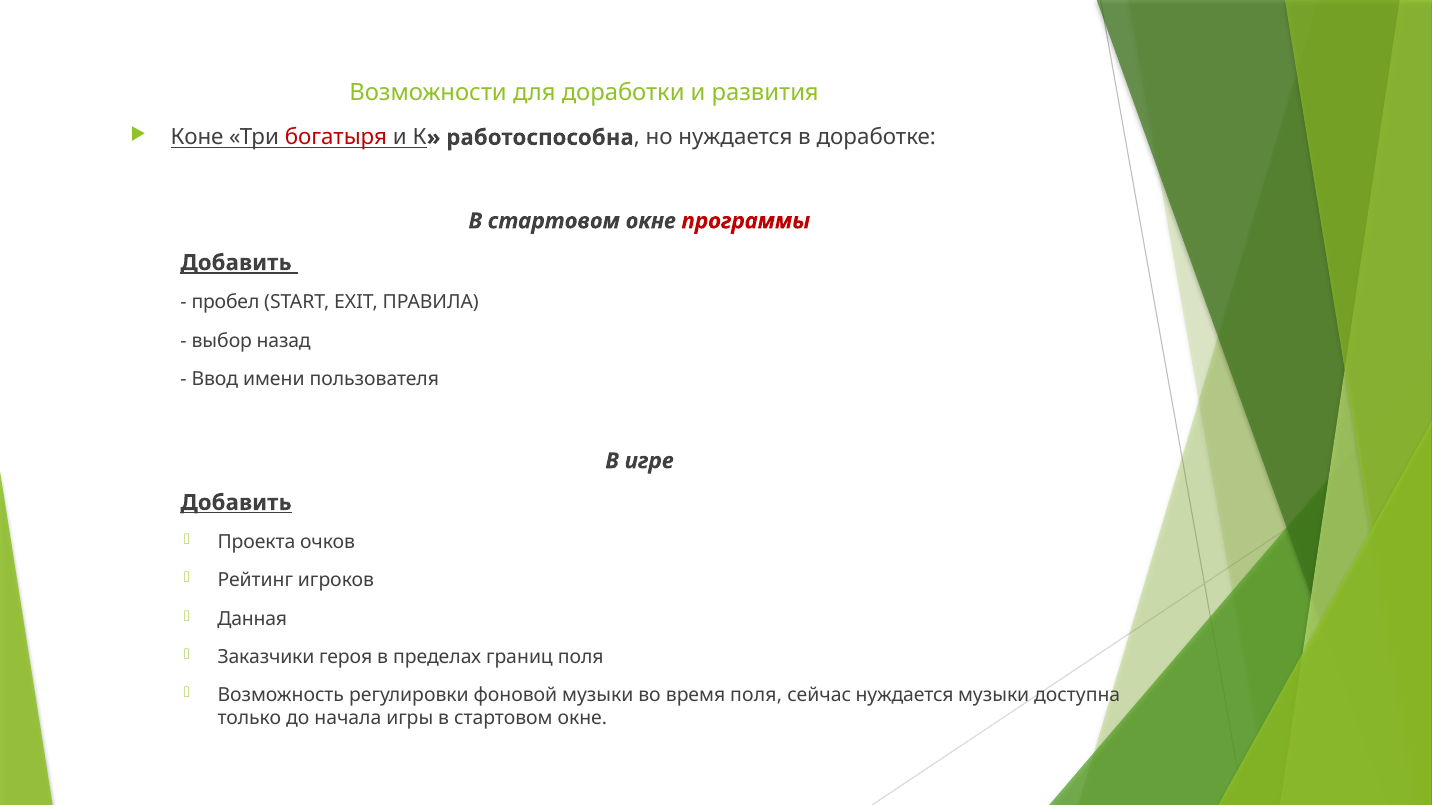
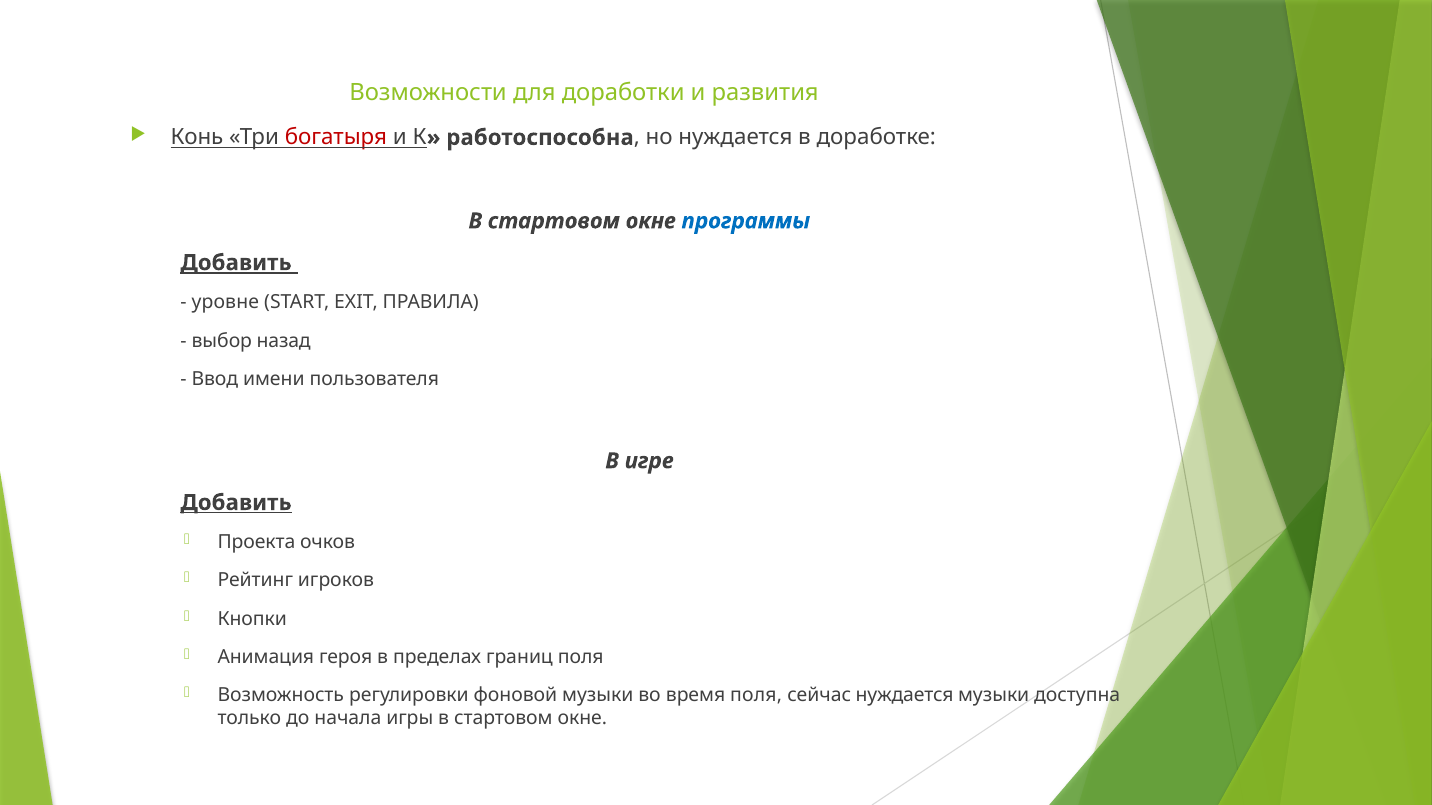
Коне: Коне -> Конь (197, 138)
программы colour: red -> blue (746, 221)
пробел: пробел -> уровне (225, 303)
Данная: Данная -> Кнопки (252, 619)
Заказчики: Заказчики -> Анимация (266, 657)
